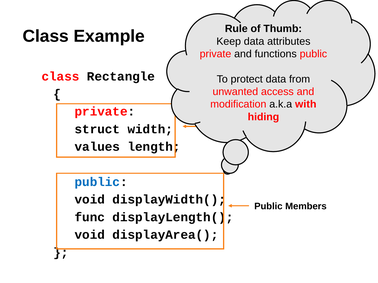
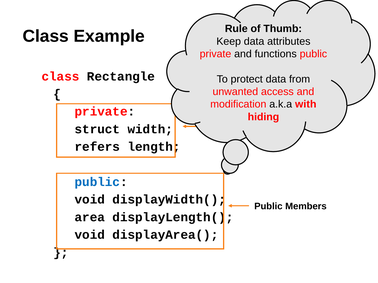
values: values -> refers (97, 147)
func: func -> area (90, 218)
